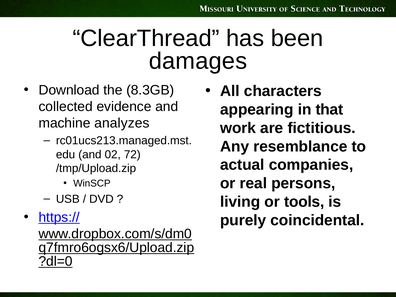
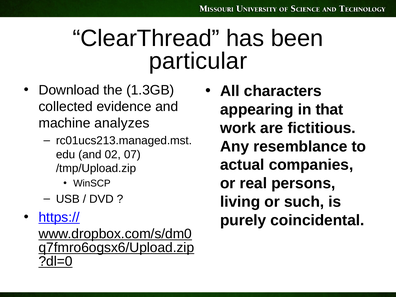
damages: damages -> particular (198, 61)
8.3GB: 8.3GB -> 1.3GB (150, 90)
72: 72 -> 07 (132, 155)
tools: tools -> such (304, 202)
